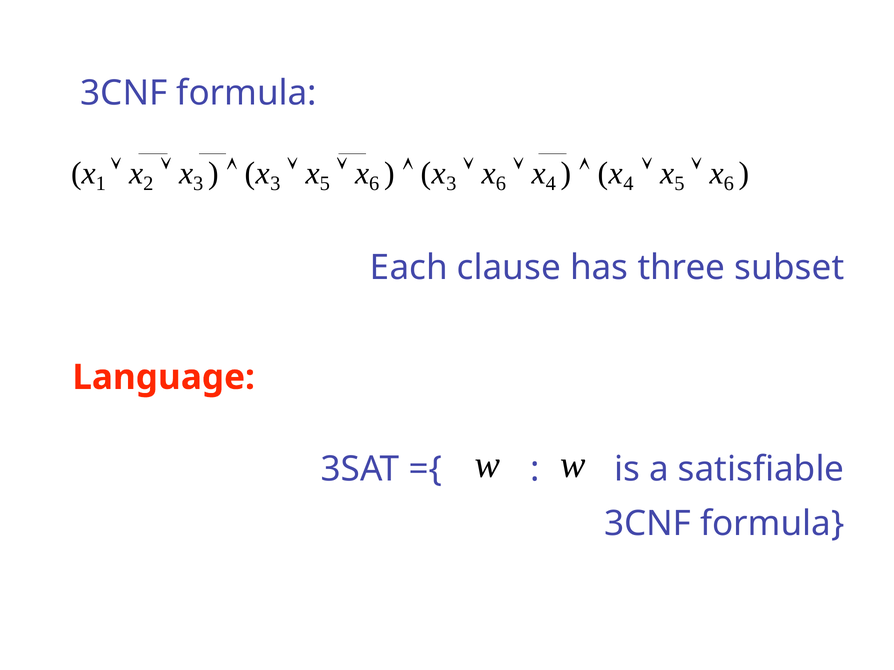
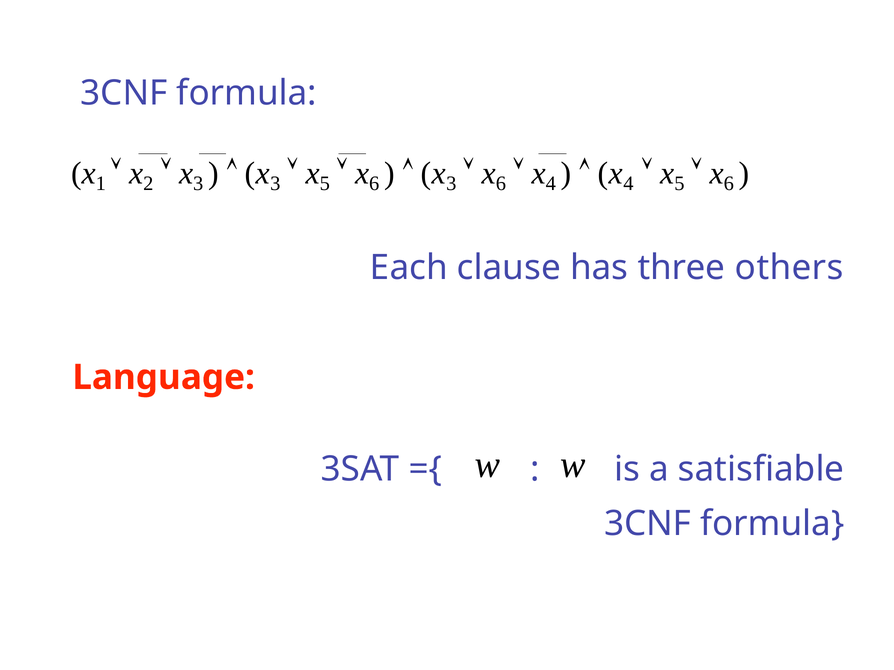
subset: subset -> others (789, 268)
